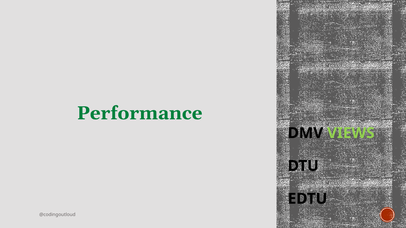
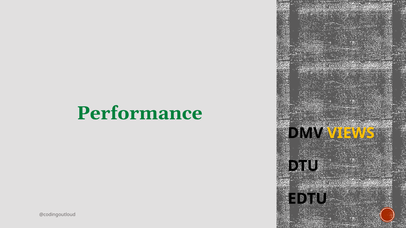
VIEWS colour: light green -> yellow (351, 133)
